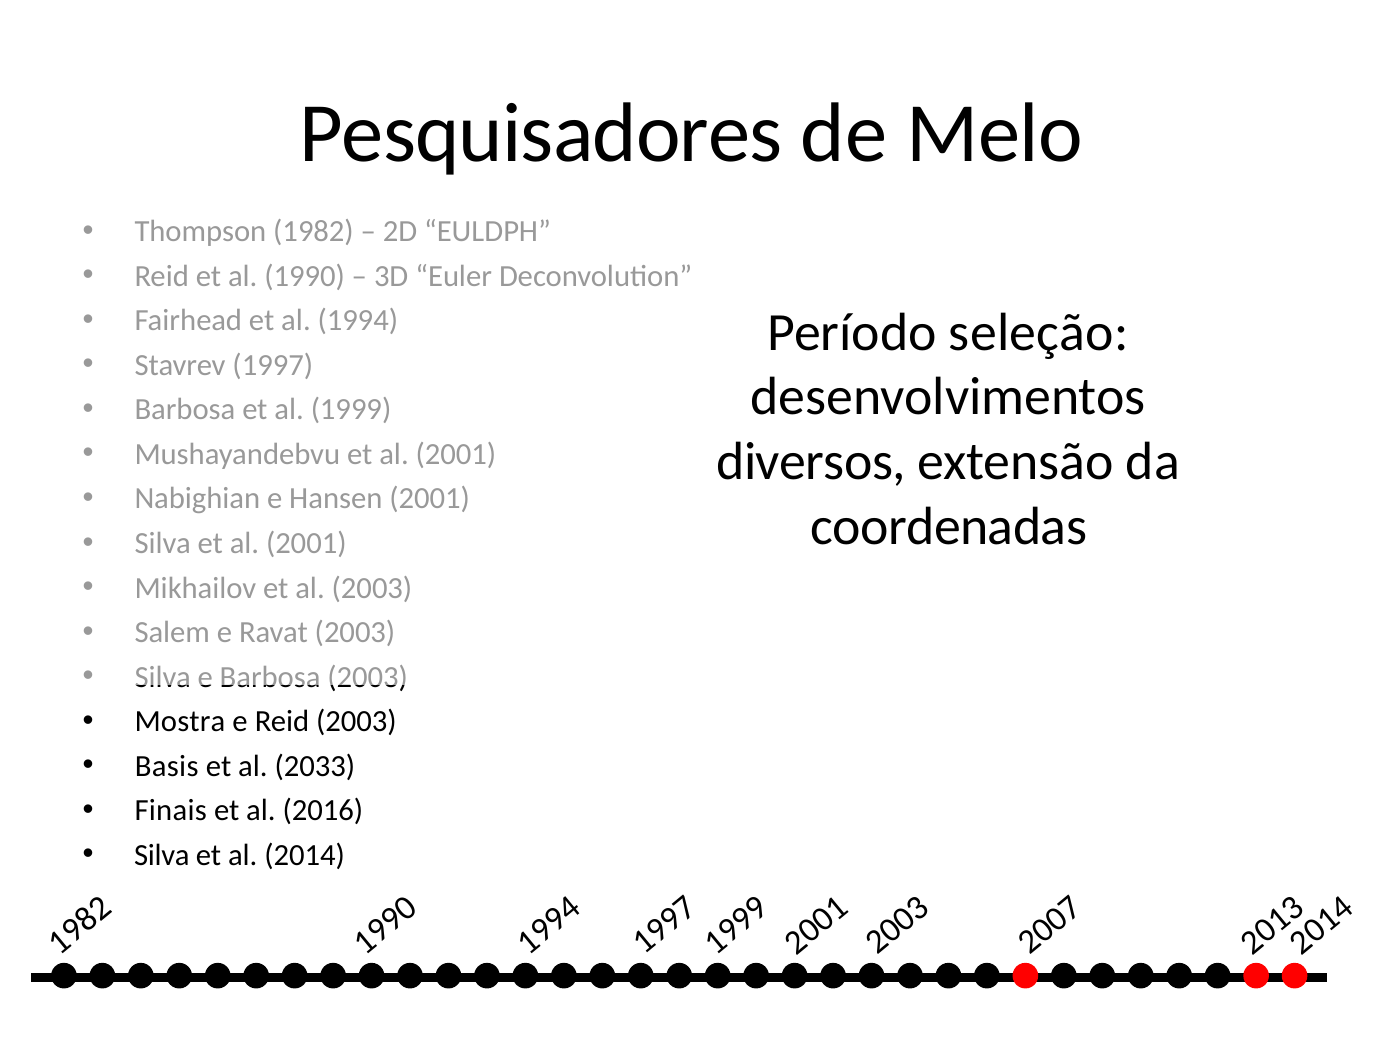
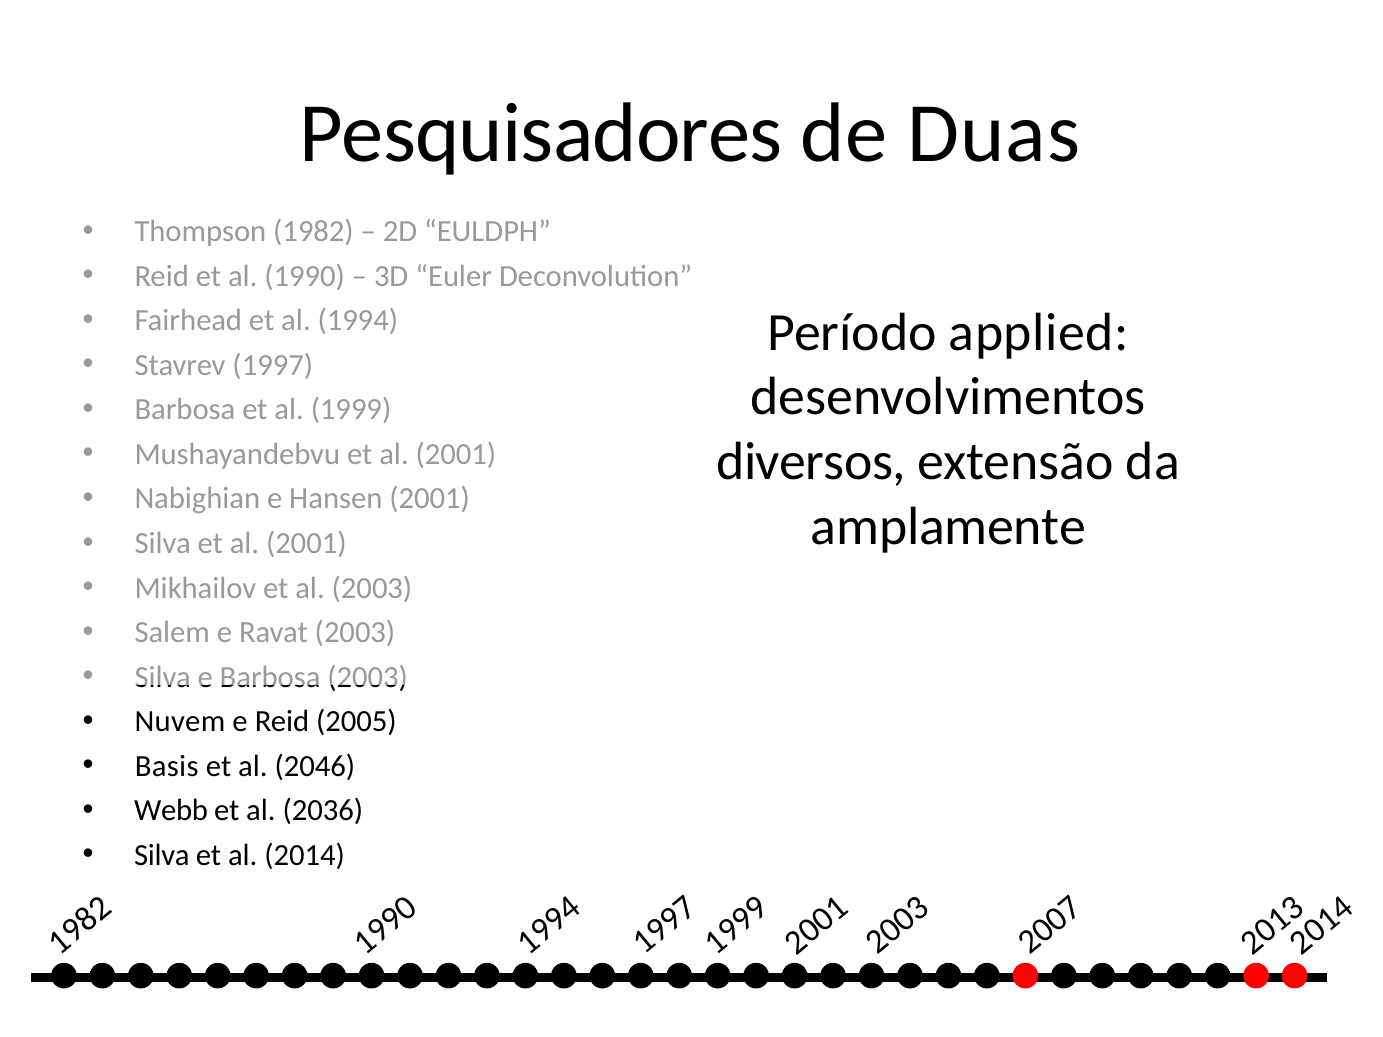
Melo: Melo -> Duas (994, 134)
seleção: seleção -> applied (1039, 333)
coordenadas: coordenadas -> amplamente (949, 526)
Mostra: Mostra -> Nuvem (180, 722)
Reid 2003: 2003 -> 2005 (356, 722)
2033: 2033 -> 2046 (315, 766)
Finais: Finais -> Webb (171, 811)
2016: 2016 -> 2036 (323, 811)
